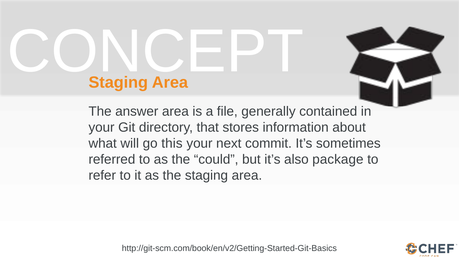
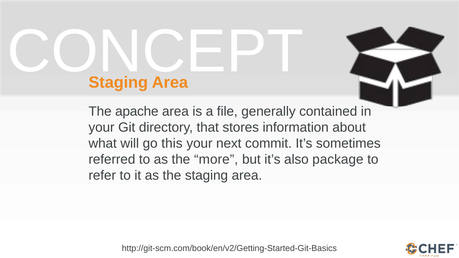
answer: answer -> apache (137, 111)
could: could -> more (216, 160)
